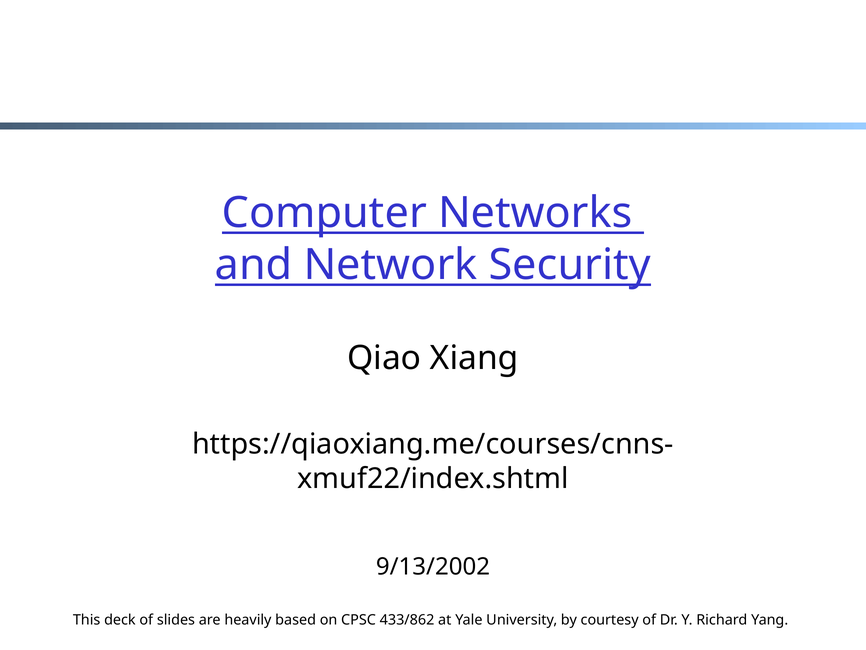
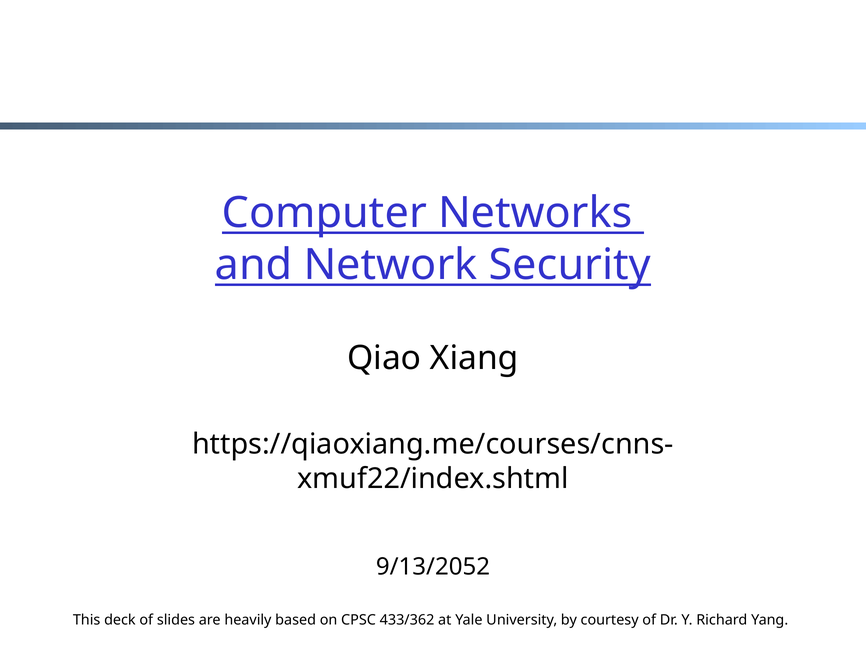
9/13/2002: 9/13/2002 -> 9/13/2052 (433, 567)
433/862: 433/862 -> 433/362 (407, 620)
